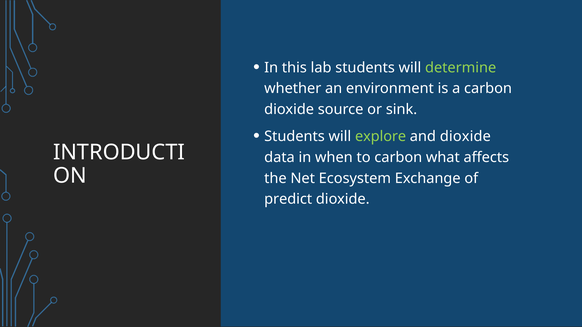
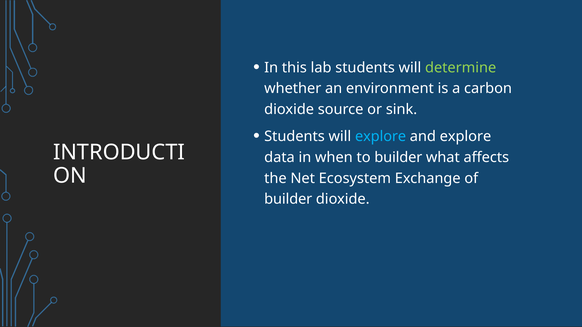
explore colour: light green -> light blue (381, 137)
and dioxide: dioxide -> explore (465, 137)
to carbon: carbon -> builder (398, 157)
predict: predict -> builder (288, 199)
